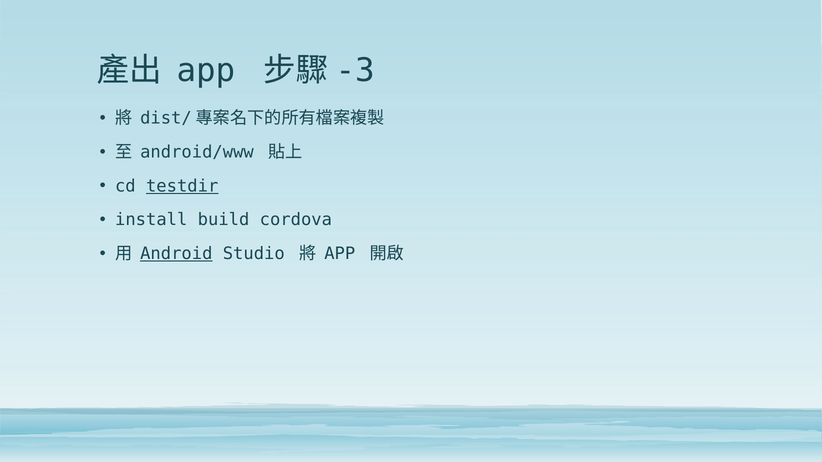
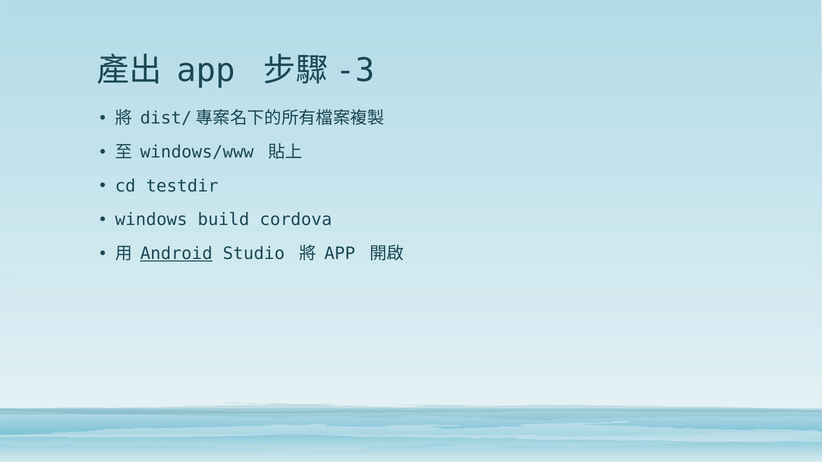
android/www: android/www -> windows/www (197, 152)
testdir underline: present -> none (182, 186)
install: install -> windows (151, 220)
